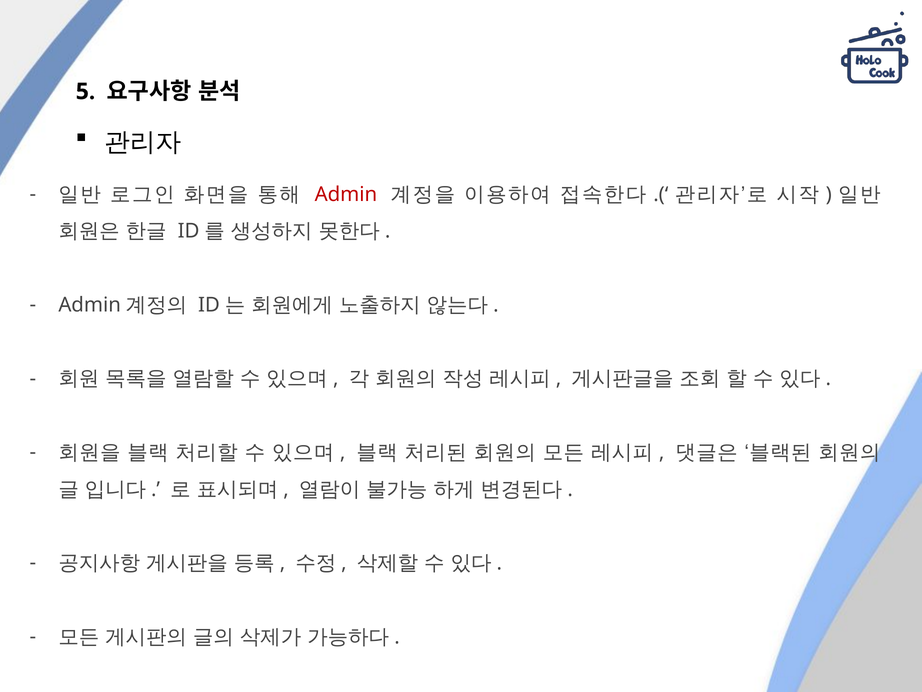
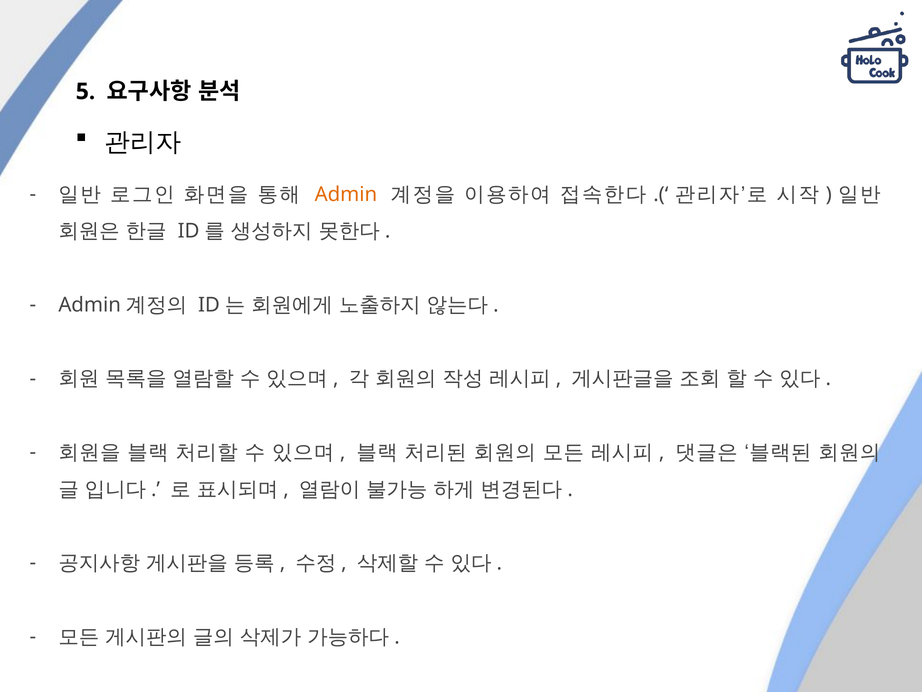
Admin colour: red -> orange (346, 194)
